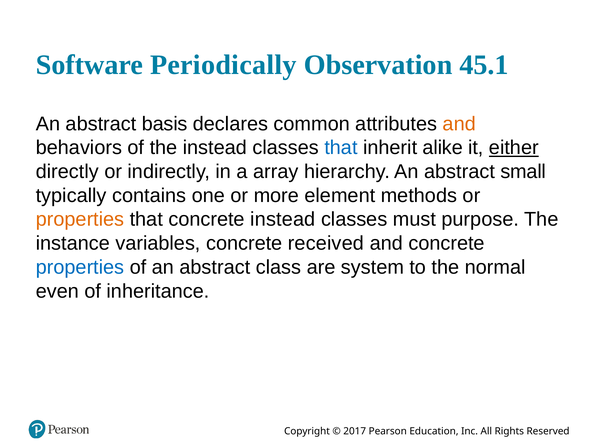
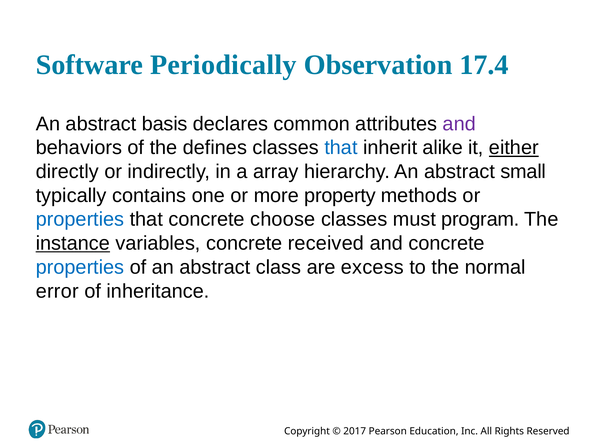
45.1: 45.1 -> 17.4 (484, 65)
and colour: orange -> purple (459, 124)
the instead: instead -> defines (215, 148)
element: element -> property (340, 195)
properties colour: orange -> blue (80, 219)
concrete instead: instead -> choose (283, 219)
purpose: purpose -> program (480, 219)
instance underline: none -> present (73, 243)
system: system -> excess (372, 267)
even: even -> error (57, 291)
